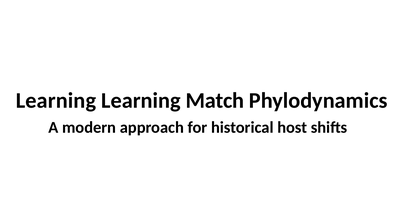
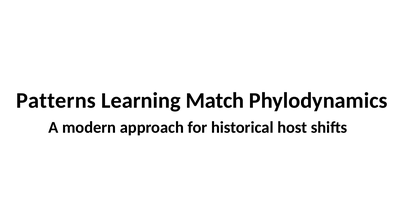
Learning: Learning -> Patterns (56, 100)
